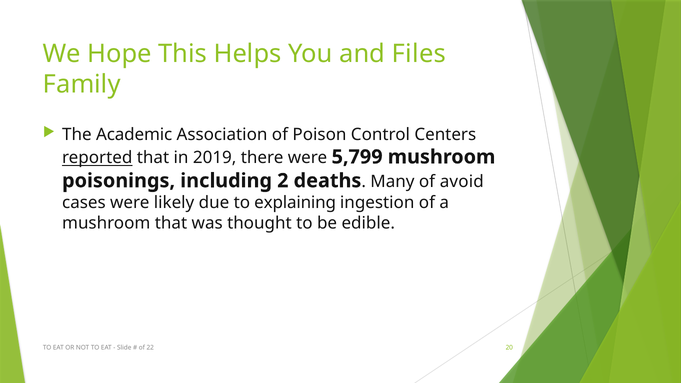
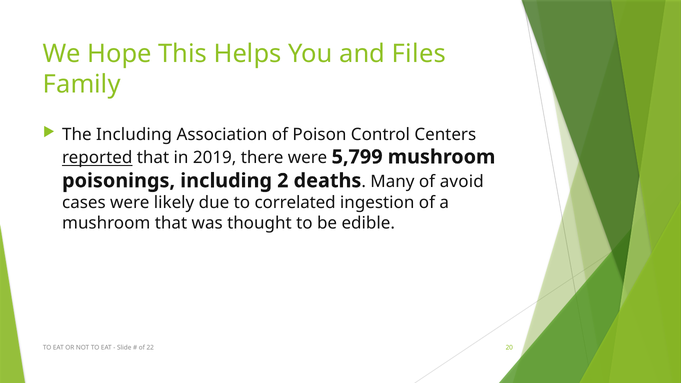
The Academic: Academic -> Including (134, 135)
explaining: explaining -> correlated (295, 203)
